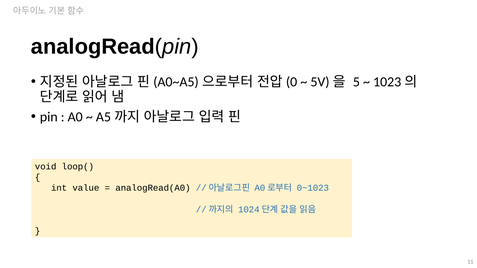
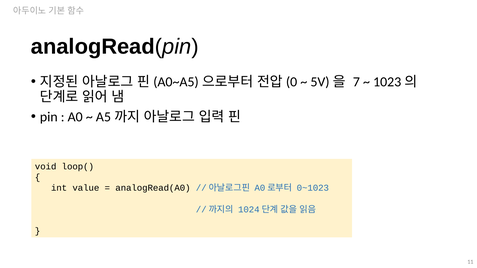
5: 5 -> 7 (356, 82)
